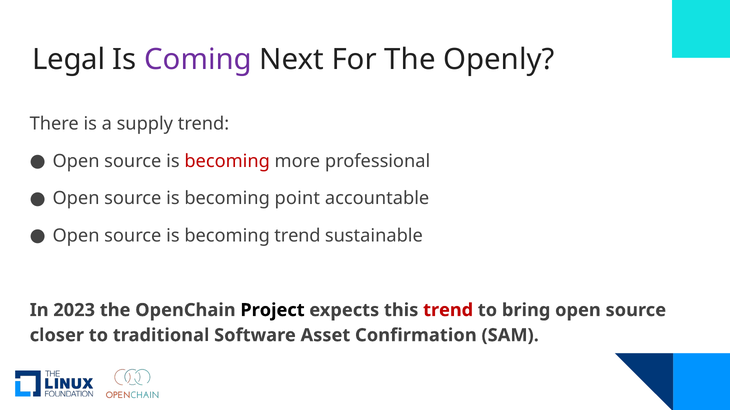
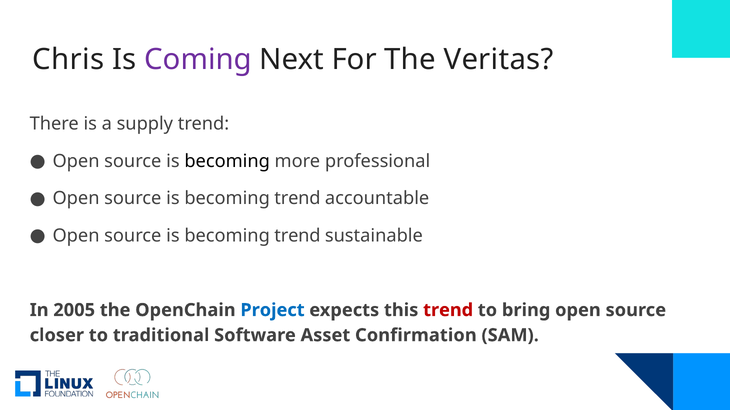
Legal: Legal -> Chris (68, 60)
Openly: Openly -> Veritas (499, 60)
becoming colour: red -> black (227, 161)
point: point -> trend (297, 199)
2023: 2023 -> 2005 (74, 311)
Project colour: black -> blue (272, 311)
